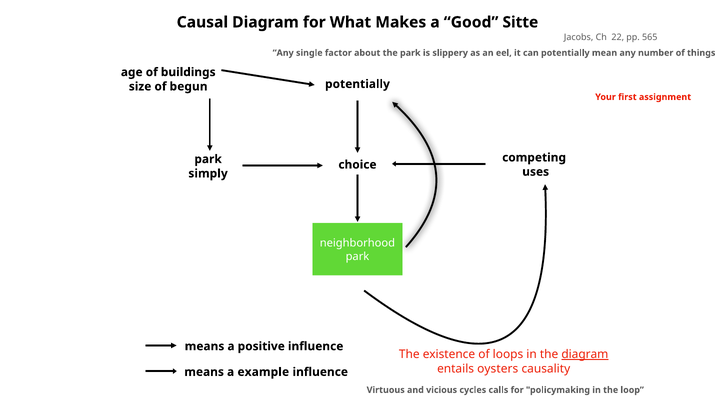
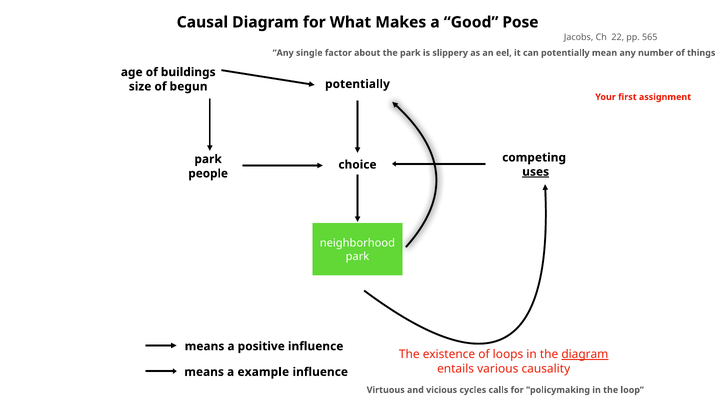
Sitte: Sitte -> Pose (520, 22)
uses underline: none -> present (536, 172)
simply: simply -> people (208, 174)
oysters: oysters -> various (498, 369)
